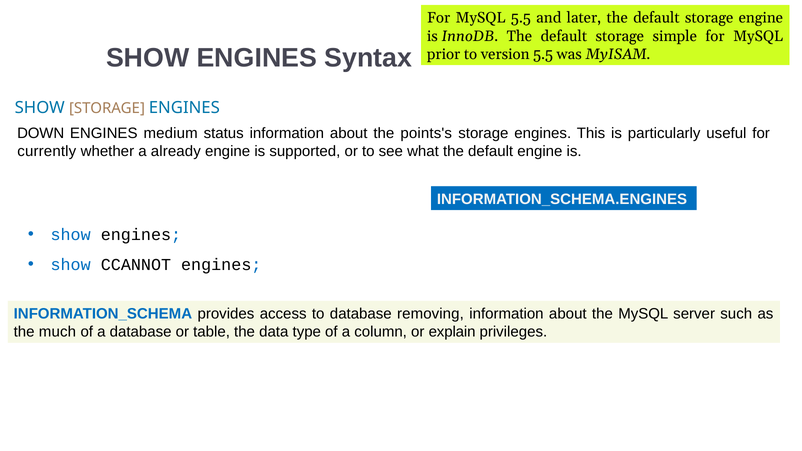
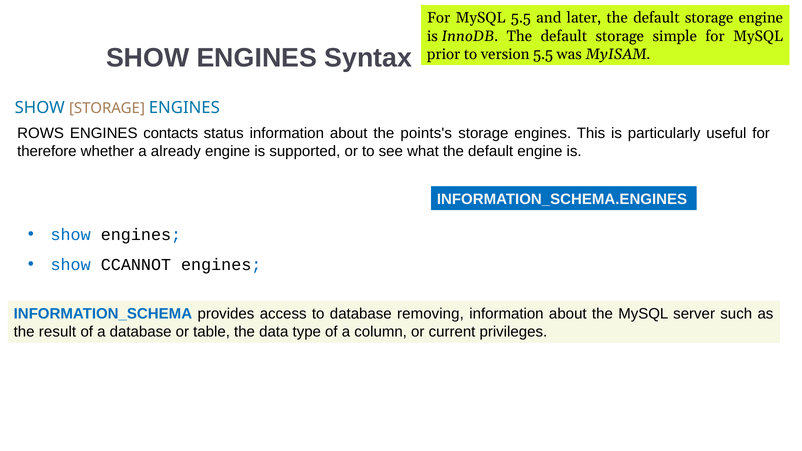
DOWN: DOWN -> ROWS (41, 133)
medium: medium -> contacts (171, 133)
currently: currently -> therefore (47, 151)
much: much -> result (57, 332)
explain: explain -> current (452, 332)
